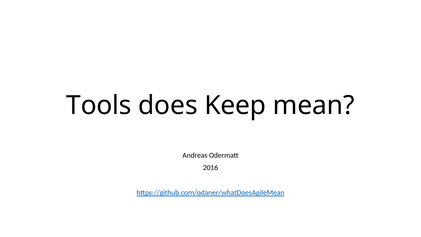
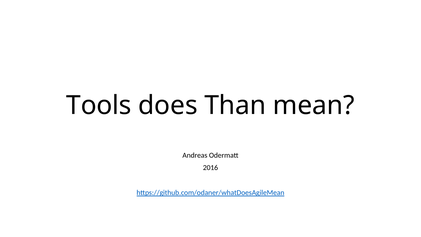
Keep: Keep -> Than (235, 105)
